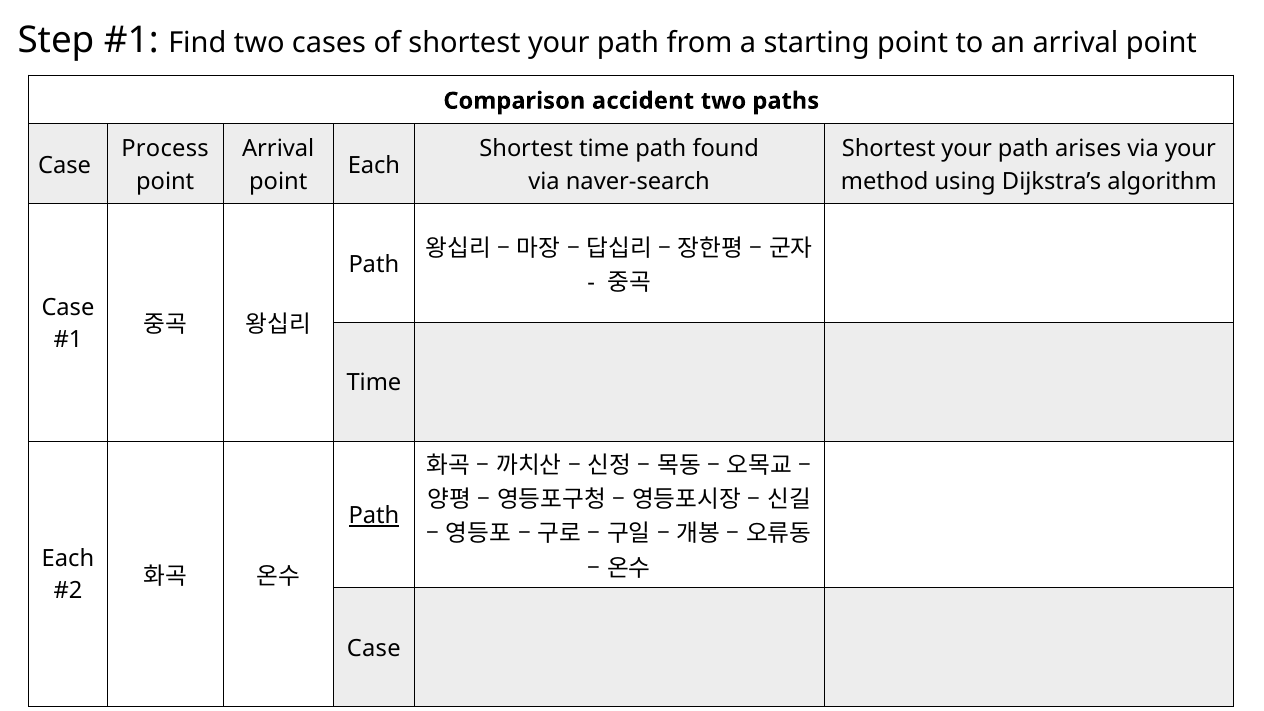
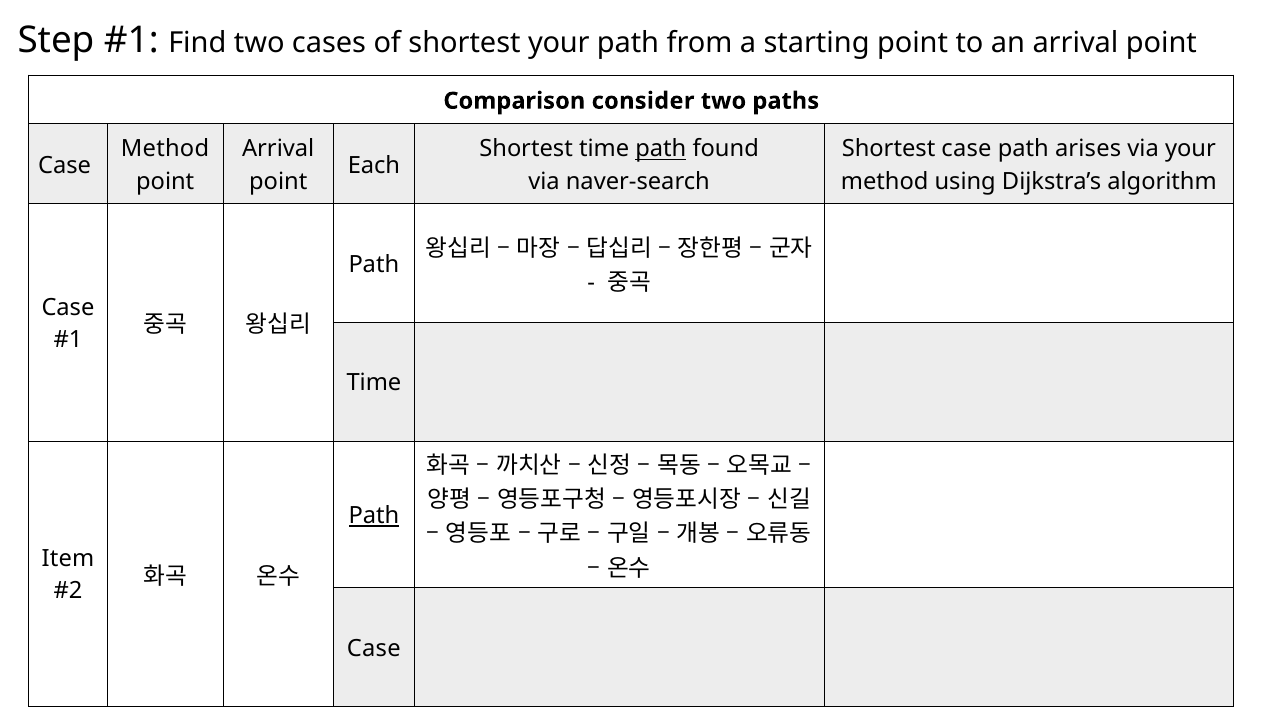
accident: accident -> consider (643, 101)
Process: Process -> Method (165, 149)
path underline: none -> present (661, 149)
your: your -> case (966, 149)
Each: Each -> Item (68, 559)
